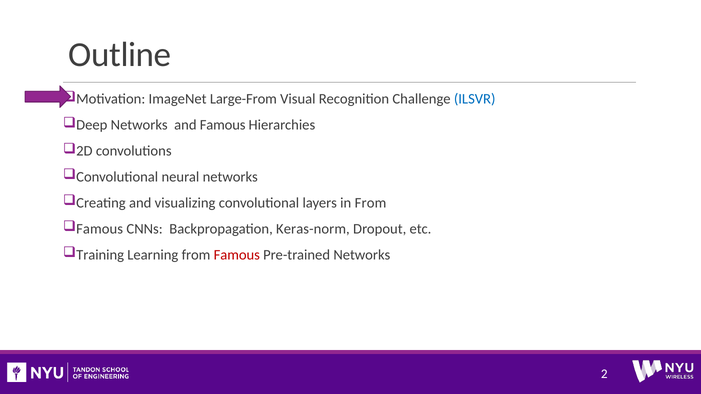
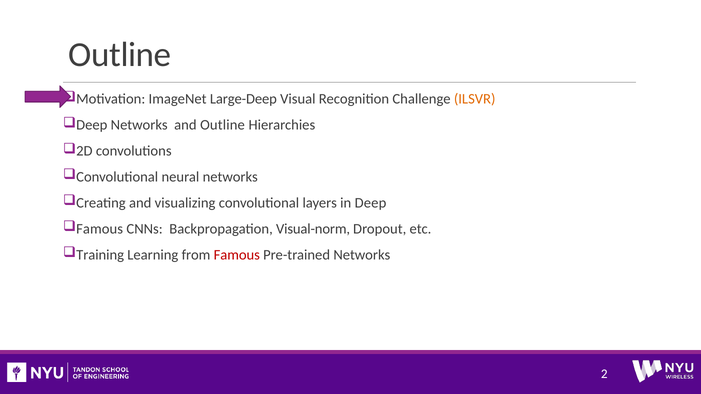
Large-From: Large-From -> Large-Deep (243, 99)
ILSVR colour: blue -> orange (475, 99)
and Famous: Famous -> Outline (223, 125)
in From: From -> Deep (370, 203)
Keras-norm: Keras-norm -> Visual-norm (313, 229)
